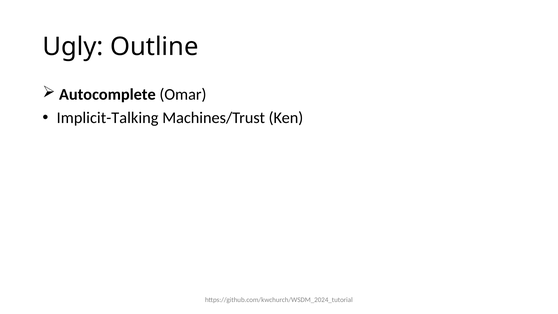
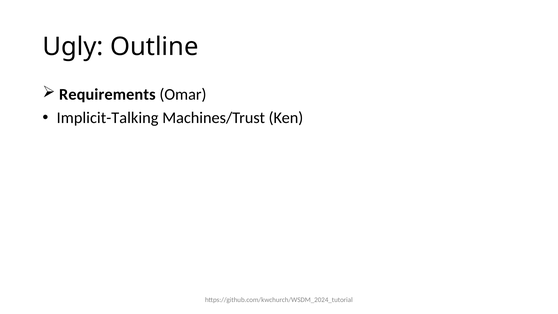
Autocomplete: Autocomplete -> Requirements (107, 94)
